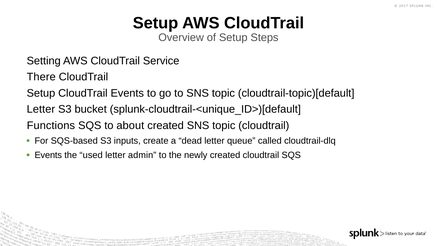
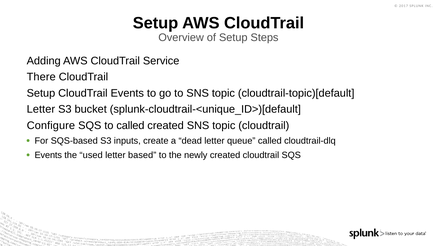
Setting: Setting -> Adding (44, 61)
Functions: Functions -> Configure (51, 125)
to about: about -> called (130, 125)
admin: admin -> based (142, 155)
